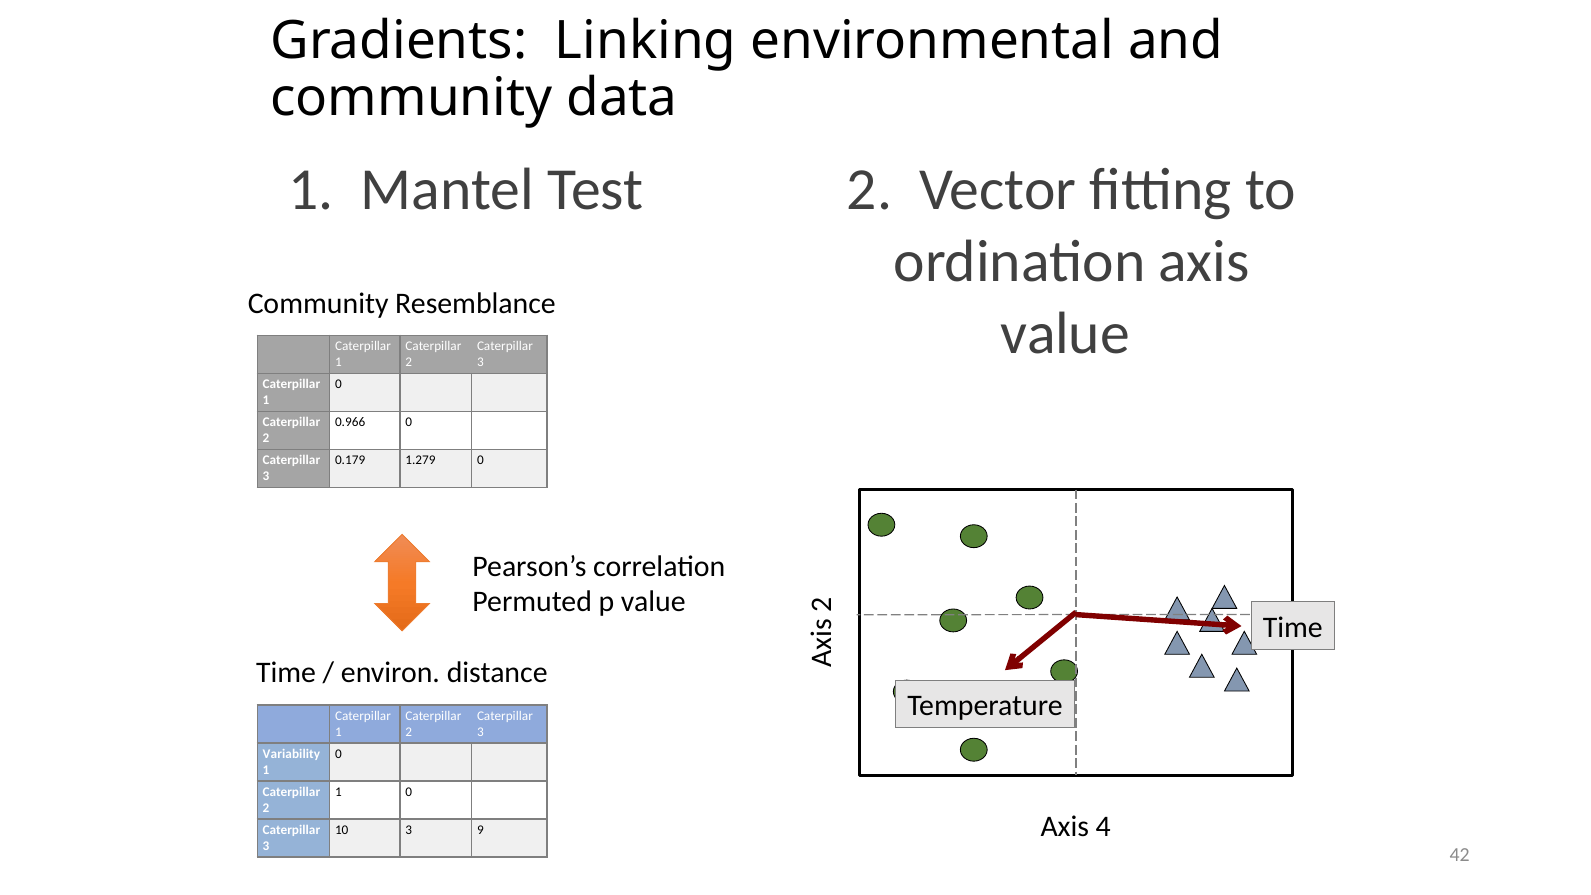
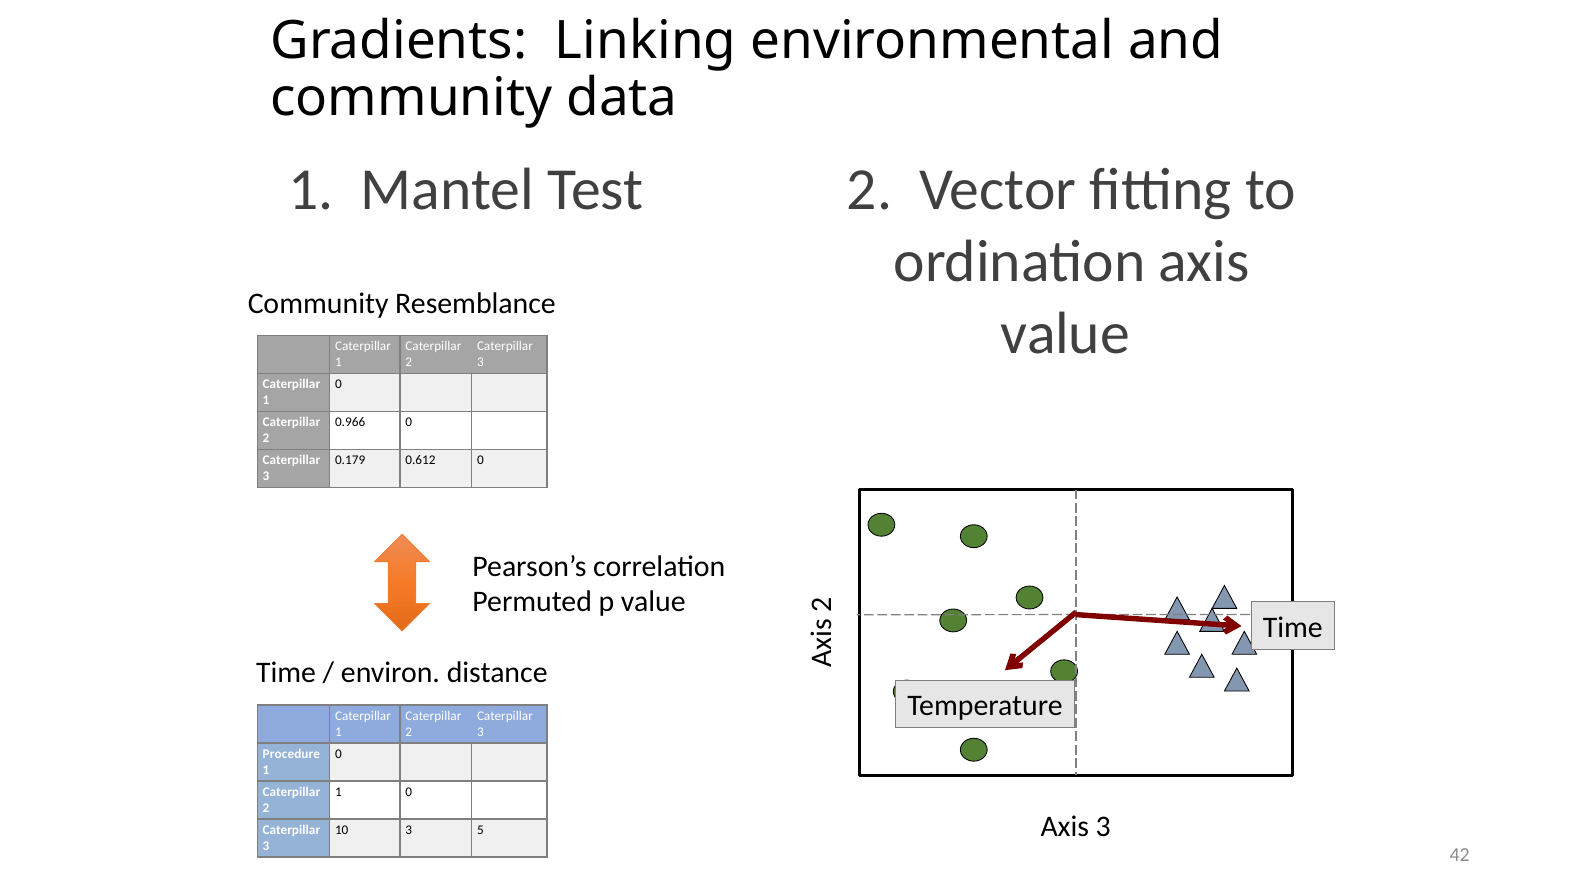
1.279: 1.279 -> 0.612 (421, 460)
Variability: Variability -> Procedure (291, 754)
Axis 4: 4 -> 3 (1103, 827)
9: 9 -> 5 (480, 830)
